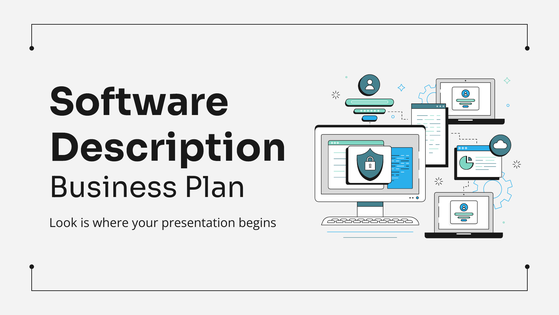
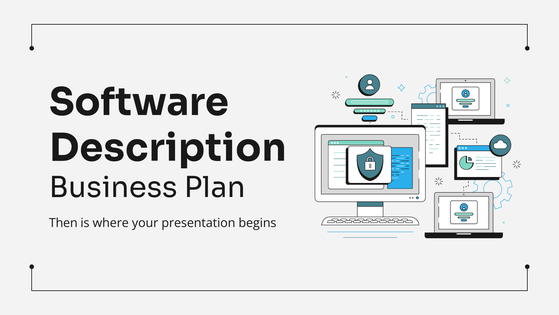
Look: Look -> Then (63, 223)
